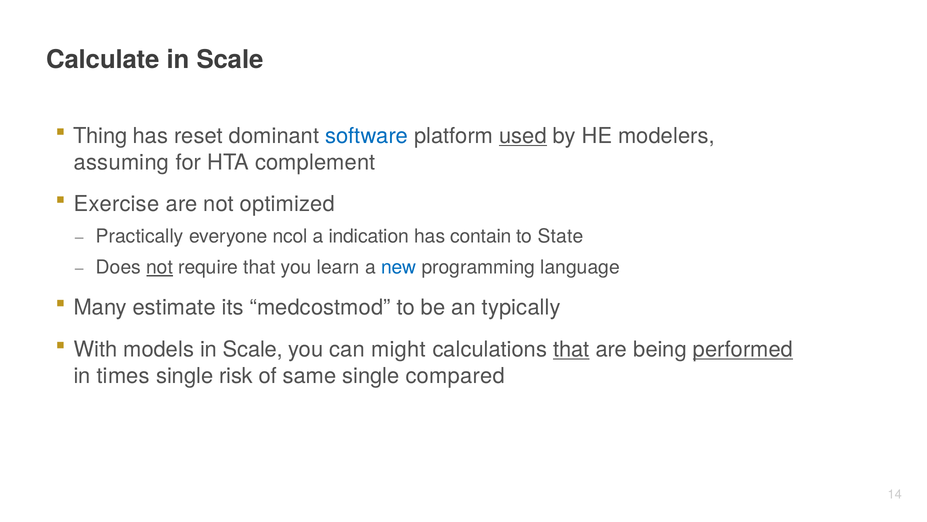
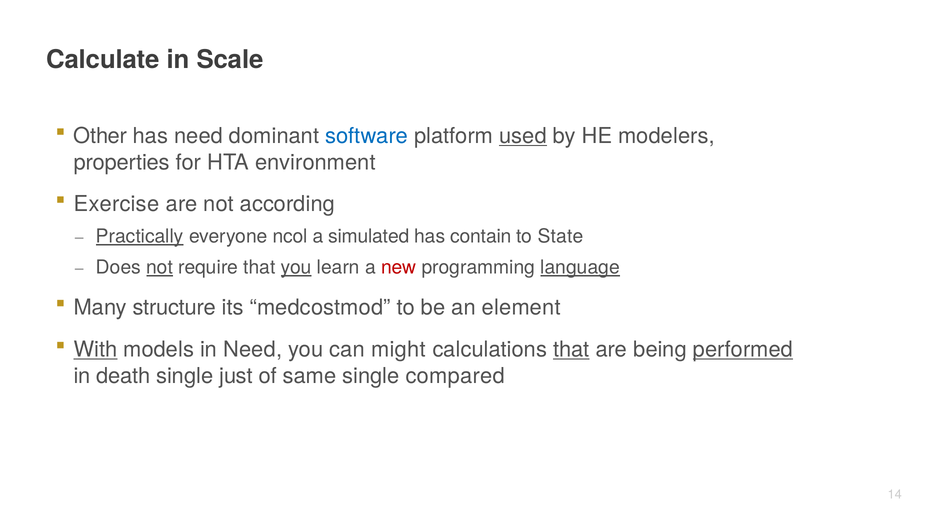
Thing: Thing -> Other (100, 136)
has reset: reset -> need (199, 136)
assuming: assuming -> properties (122, 162)
complement: complement -> environment (315, 162)
optimized: optimized -> according (287, 204)
Practically underline: none -> present (140, 236)
indication: indication -> simulated (369, 236)
you underline: none -> present (296, 267)
new colour: blue -> red (399, 267)
language underline: none -> present (580, 267)
estimate: estimate -> structure (174, 307)
typically: typically -> element (521, 307)
With underline: none -> present (95, 349)
models in Scale: Scale -> Need (253, 349)
times: times -> death (123, 375)
risk: risk -> just (236, 375)
